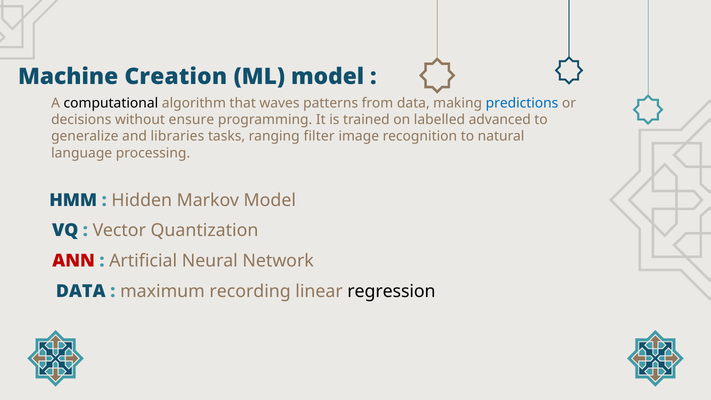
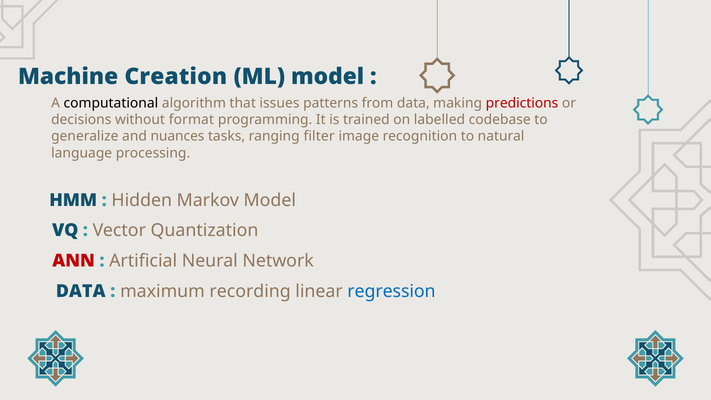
waves: waves -> issues (279, 103)
predictions colour: blue -> red (522, 103)
ensure: ensure -> format (191, 120)
advanced: advanced -> codebase (500, 120)
libraries: libraries -> nuances (177, 136)
regression colour: black -> blue (391, 291)
